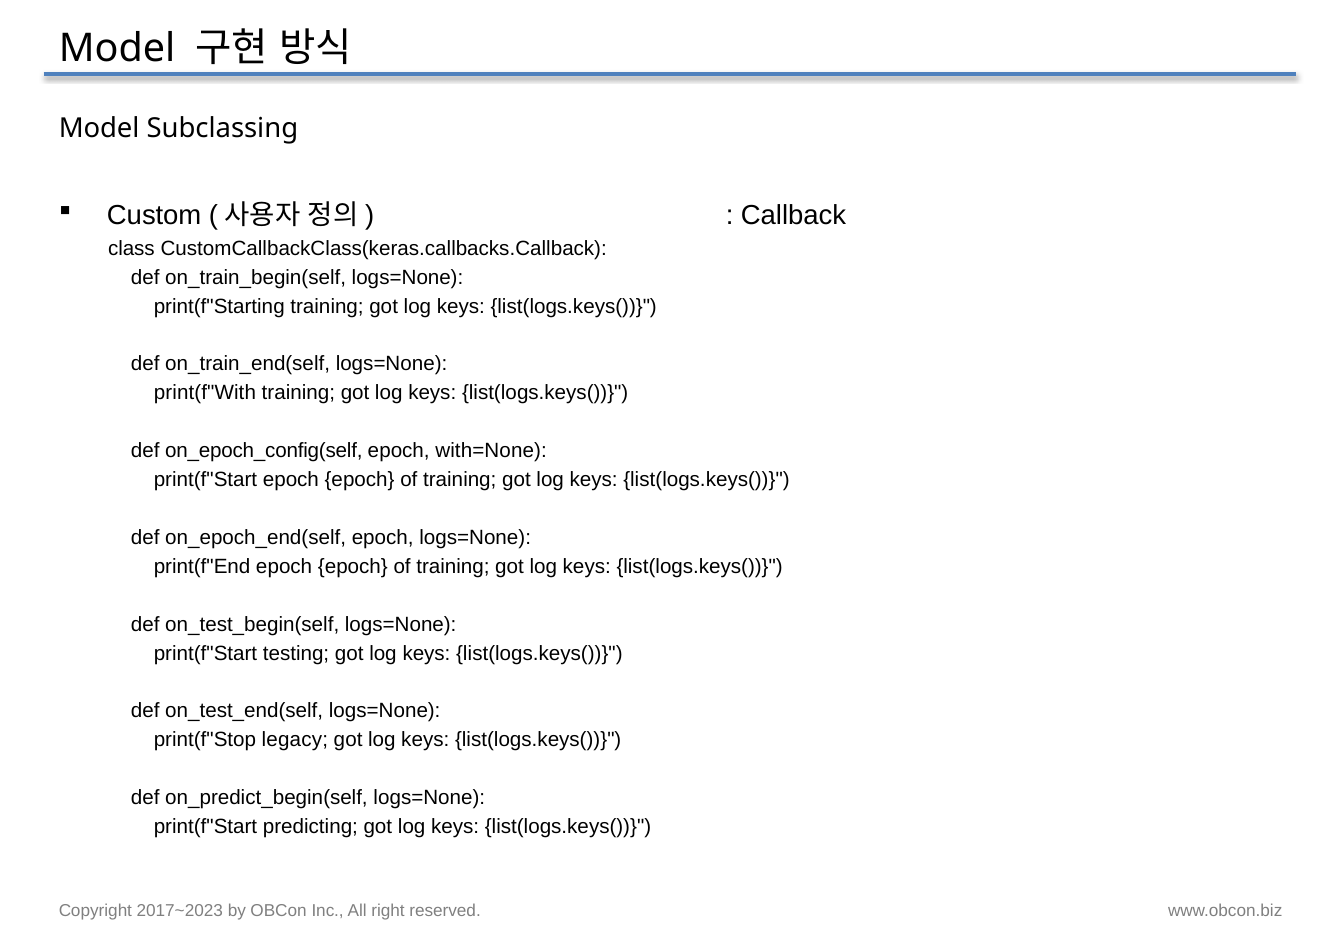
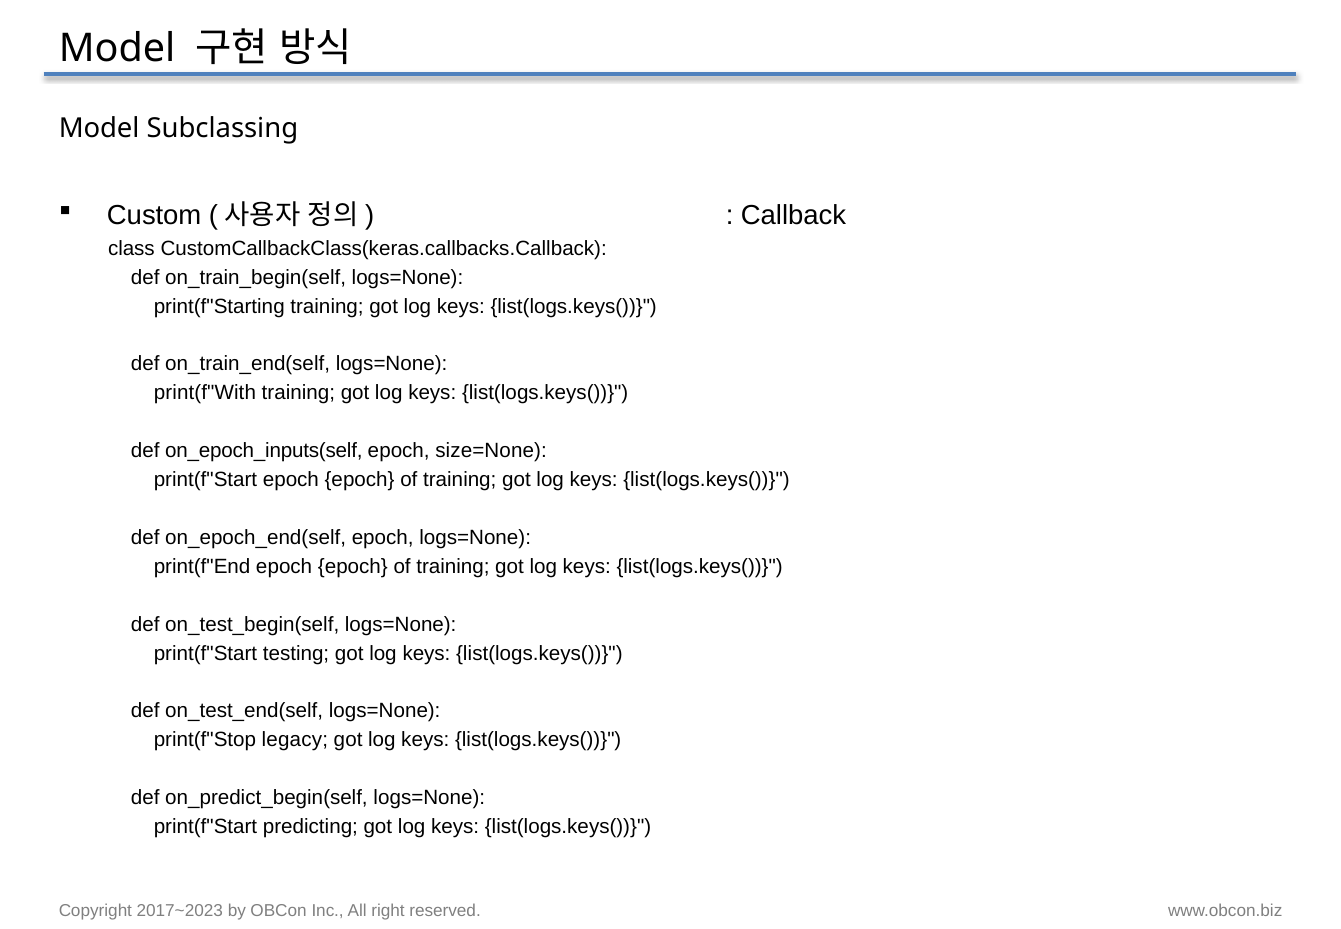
on_epoch_config(self: on_epoch_config(self -> on_epoch_inputs(self (264, 451)
with=None: with=None -> size=None (491, 451)
